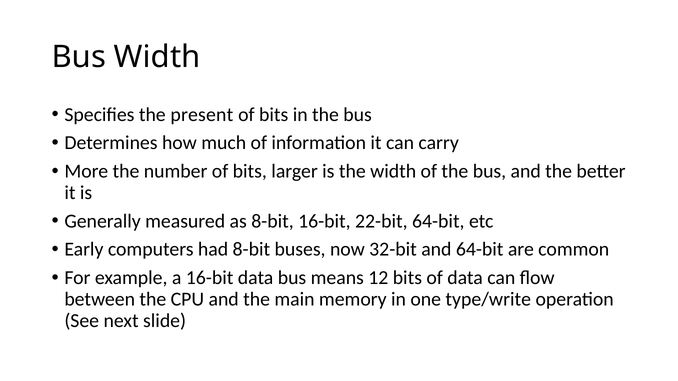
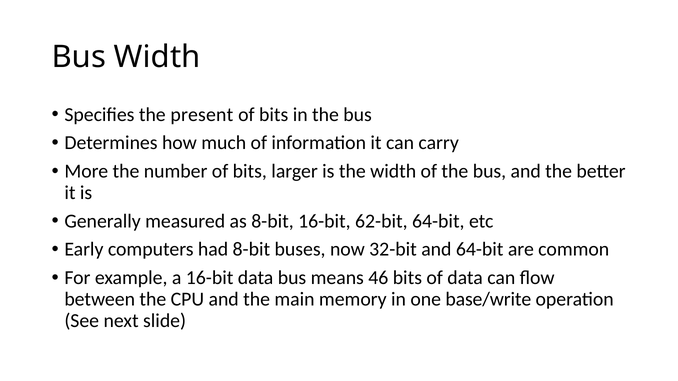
22-bit: 22-bit -> 62-bit (381, 221)
12: 12 -> 46 (378, 278)
type/write: type/write -> base/write (488, 299)
